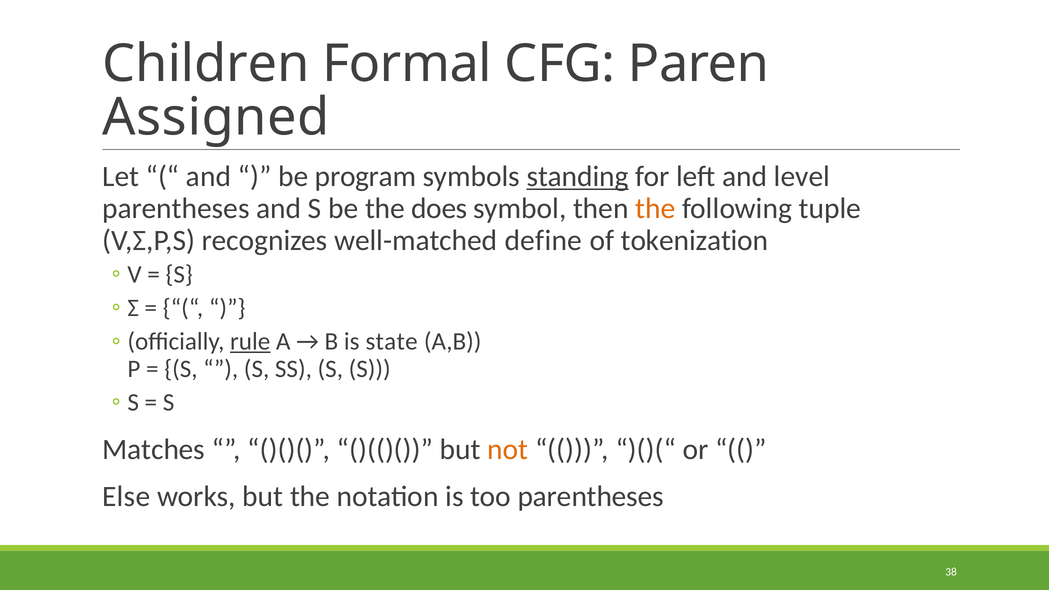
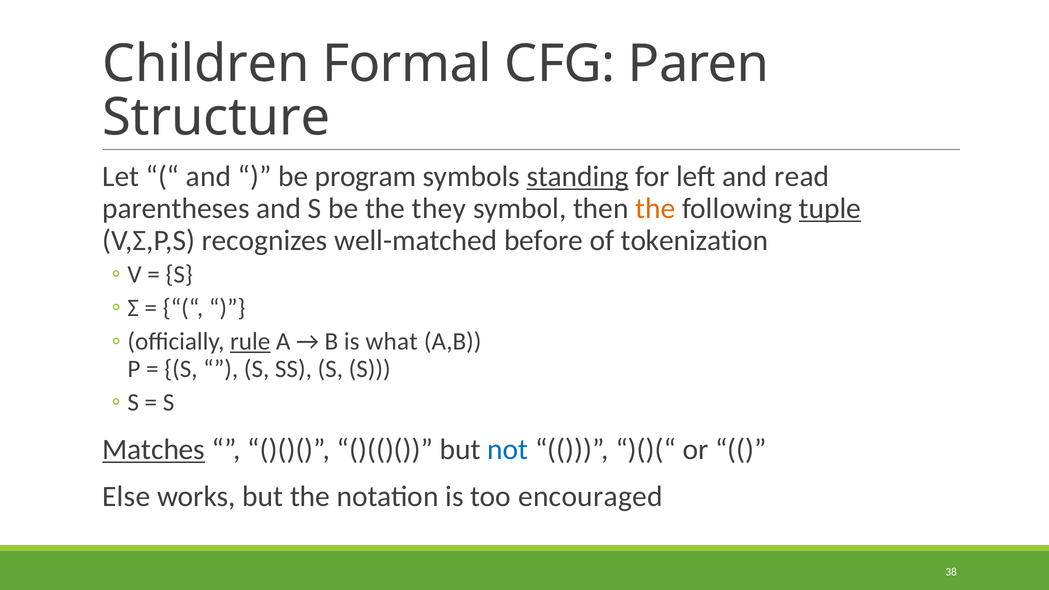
Assigned: Assigned -> Structure (216, 118)
level: level -> read (802, 177)
does: does -> they (439, 208)
tuple underline: none -> present (830, 208)
define: define -> before (544, 240)
state: state -> what (392, 342)
Matches underline: none -> present (154, 450)
not colour: orange -> blue (508, 450)
too parentheses: parentheses -> encouraged (590, 497)
